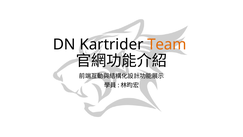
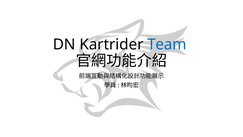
Team colour: orange -> blue (167, 44)
